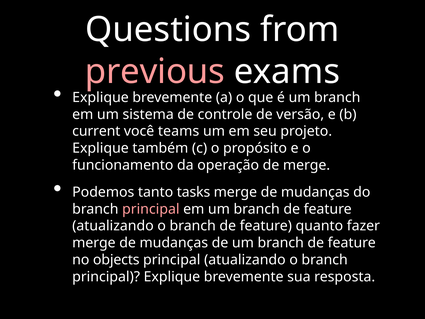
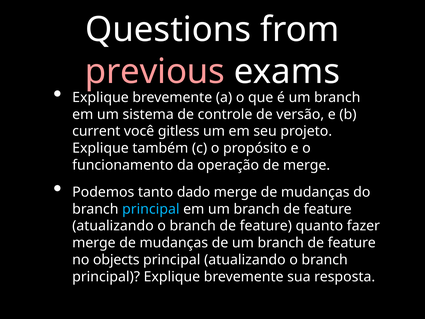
teams: teams -> gitless (179, 131)
tasks: tasks -> dado (194, 192)
principal colour: pink -> light blue (151, 209)
